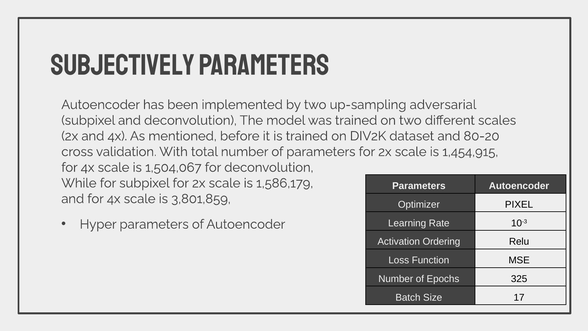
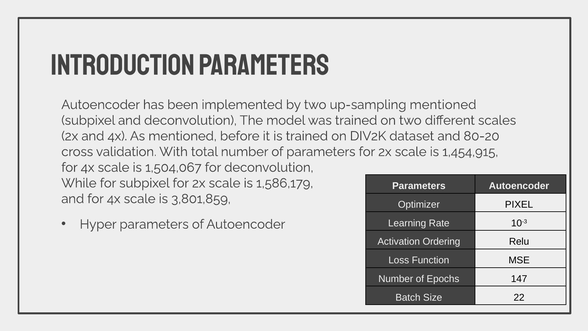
Subjectively: Subjectively -> Introduction (123, 65)
up-sampling adversarial: adversarial -> mentioned (443, 105)
325: 325 -> 147 (519, 279)
17: 17 -> 22 (519, 297)
